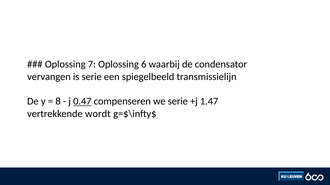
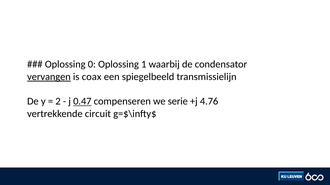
7: 7 -> 0 (92, 65)
6: 6 -> 1 (144, 65)
vervangen underline: none -> present (49, 77)
is serie: serie -> coax (92, 77)
8: 8 -> 2 (58, 102)
1.47: 1.47 -> 4.76 (209, 102)
wordt: wordt -> circuit (98, 114)
